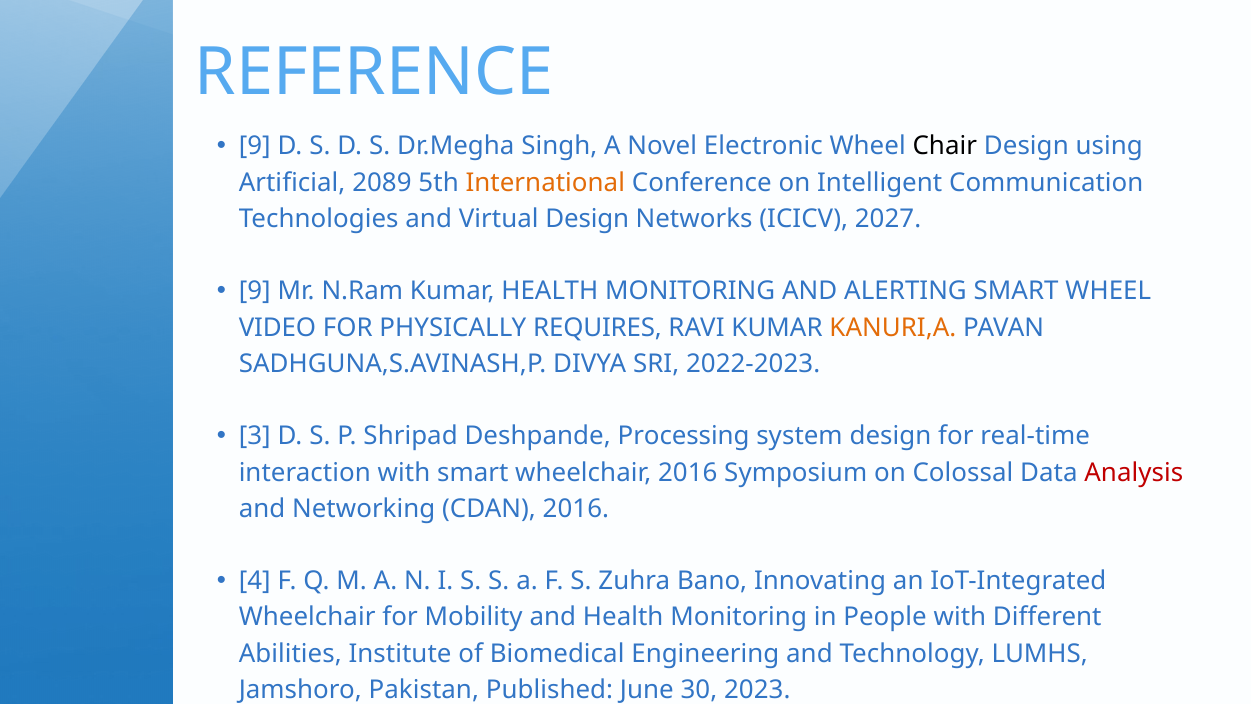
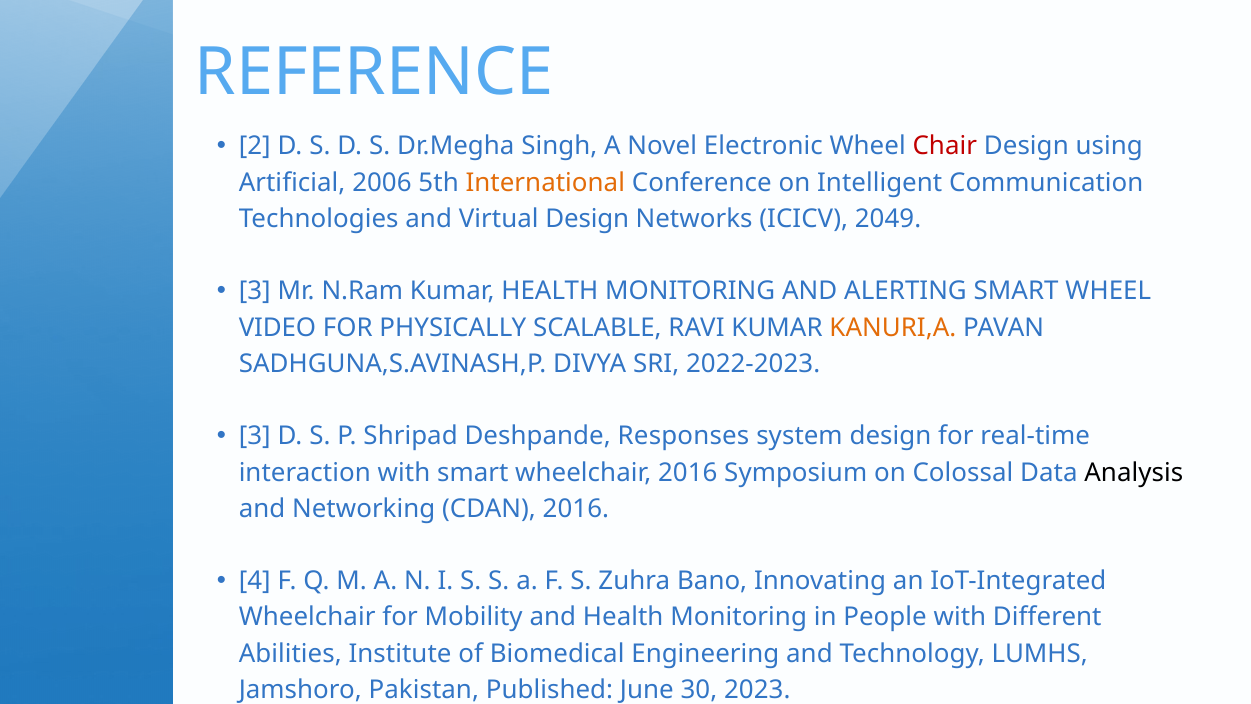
9: 9 -> 2 (255, 146)
Chair colour: black -> red (945, 146)
2089: 2089 -> 2006 (382, 182)
2027: 2027 -> 2049 (888, 219)
9: 9 -> 3 (255, 291)
REQUIRES: REQUIRES -> SCALABLE (597, 327)
Processing: Processing -> Responses (683, 436)
Analysis colour: red -> black (1134, 472)
